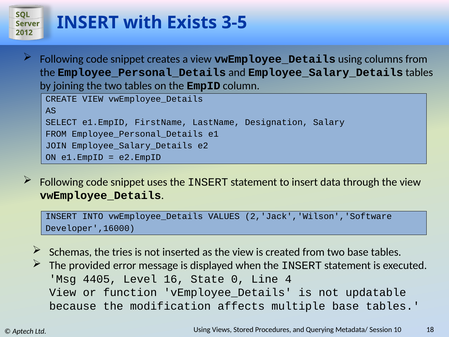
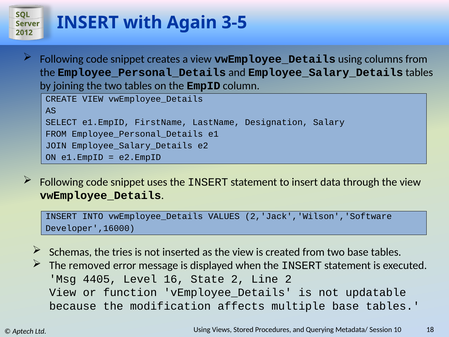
Exists: Exists -> Again (192, 23)
provided: provided -> removed (90, 265)
State 0: 0 -> 2 (238, 279)
Line 4: 4 -> 2 (288, 279)
